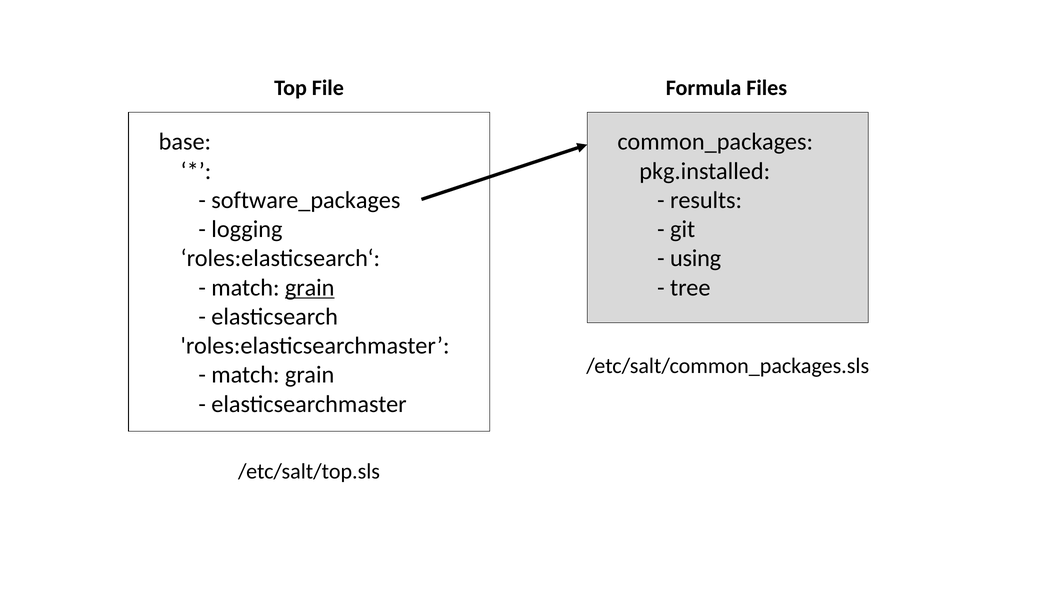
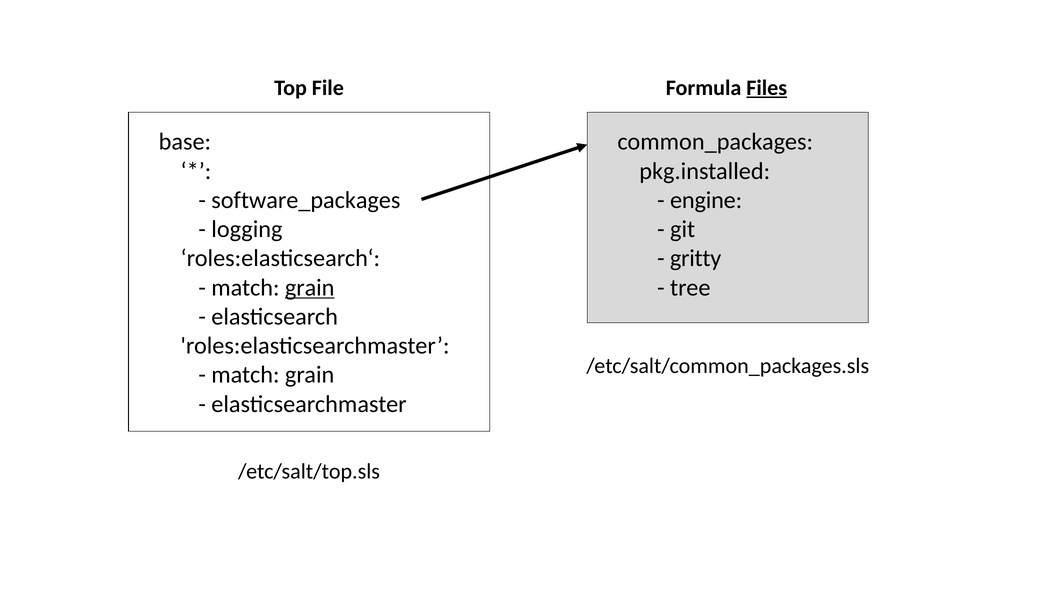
Files underline: none -> present (767, 88)
results: results -> engine (706, 200)
using: using -> gritty (696, 259)
